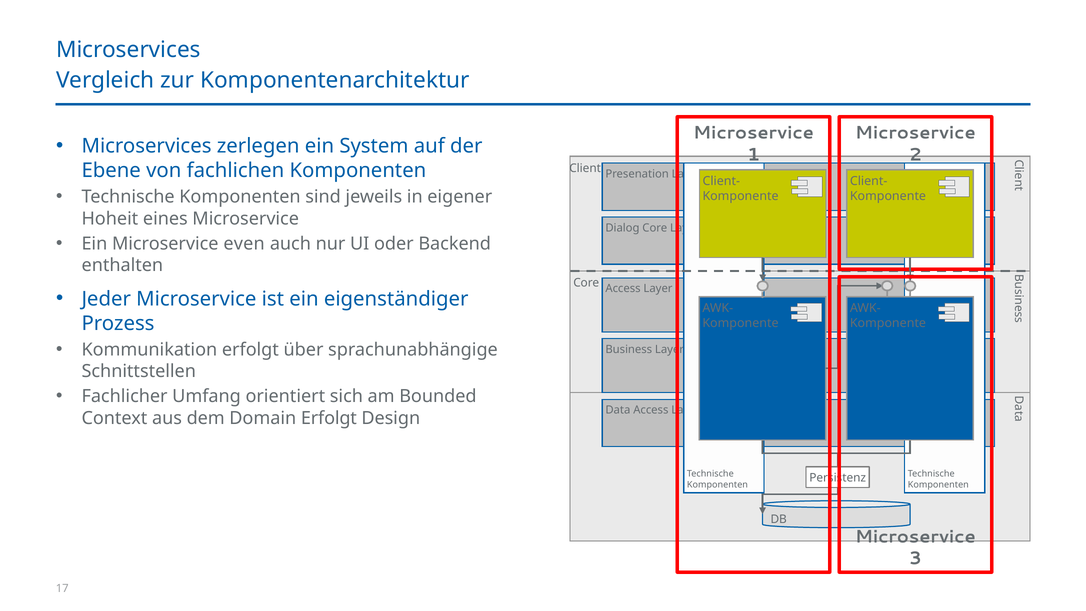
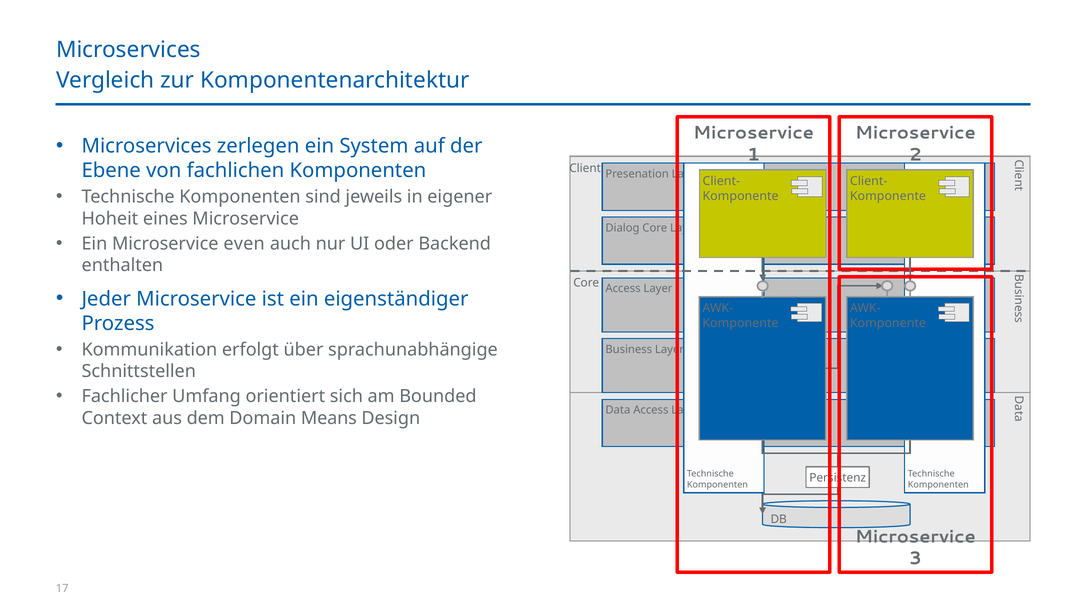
Domain Erfolgt: Erfolgt -> Means (329, 418)
